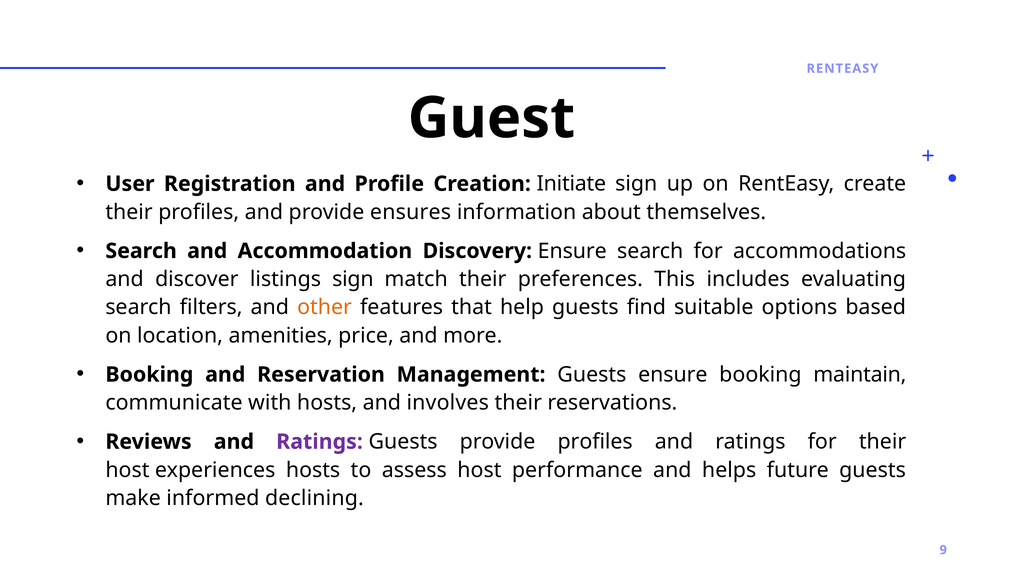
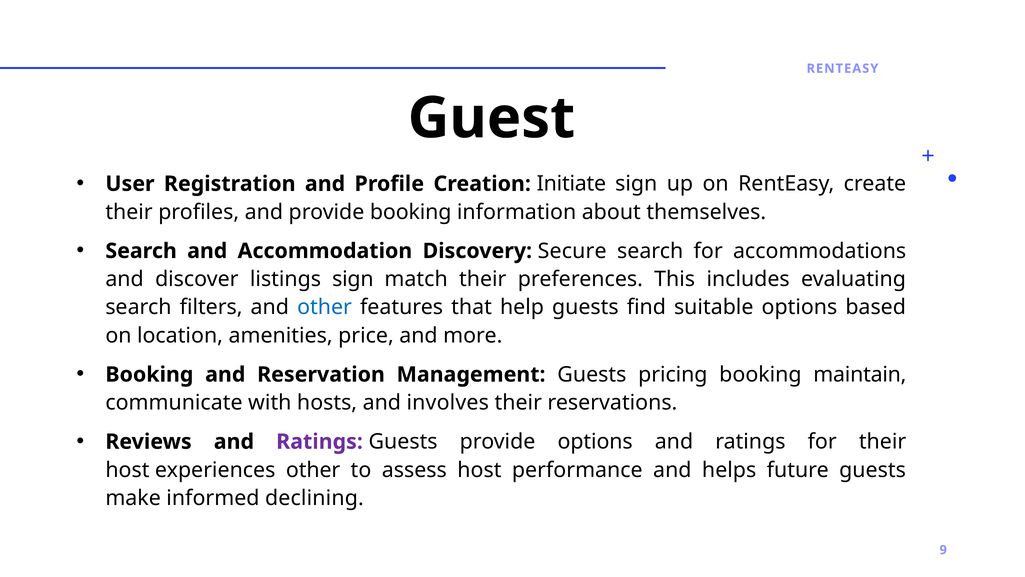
provide ensures: ensures -> booking (411, 212)
Discovery Ensure: Ensure -> Secure (572, 251)
other colour: orange -> blue (325, 307)
Guests ensure: ensure -> pricing (673, 374)
provide profiles: profiles -> options (595, 441)
experiences hosts: hosts -> other (313, 470)
